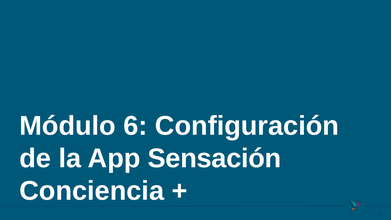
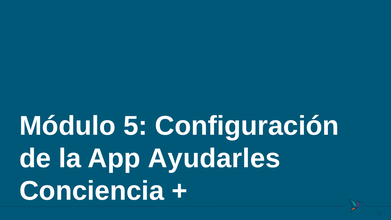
6: 6 -> 5 (135, 126)
Sensación: Sensación -> Ayudarles (214, 158)
